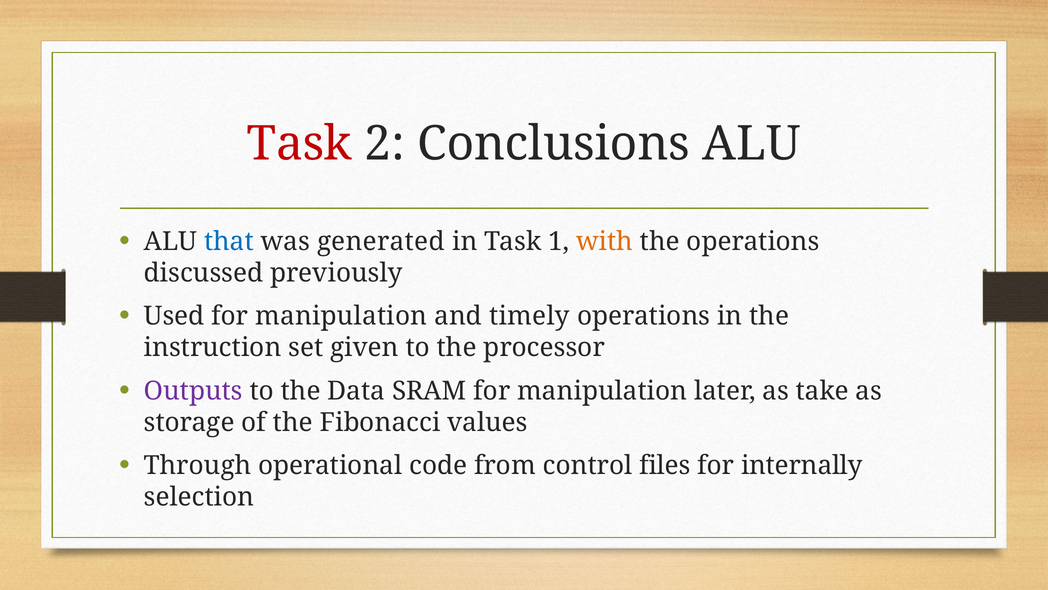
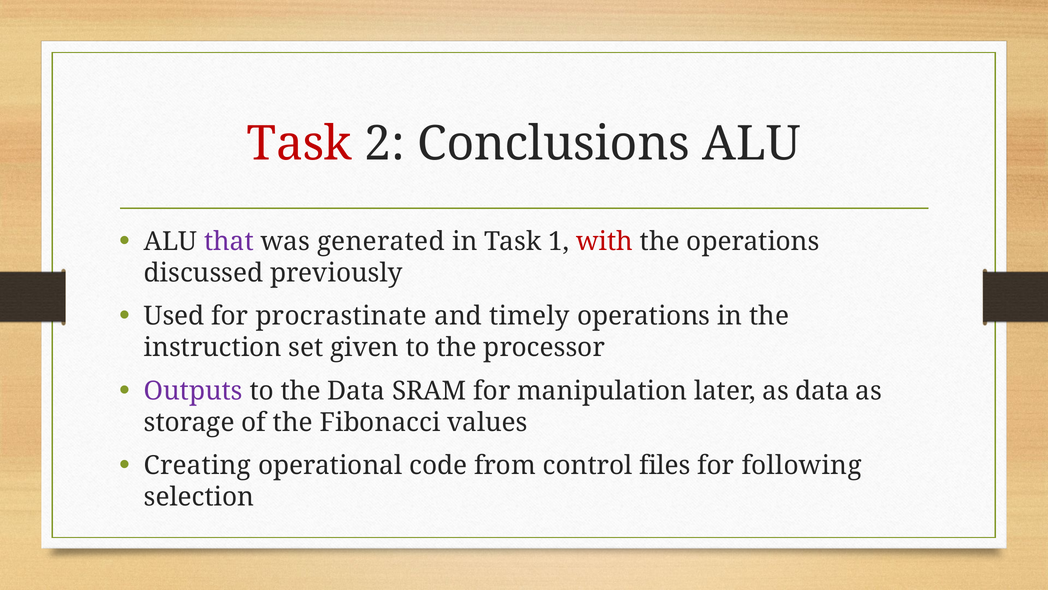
that colour: blue -> purple (229, 241)
with colour: orange -> red (605, 241)
Used for manipulation: manipulation -> procrastinate (341, 316)
as take: take -> data (822, 391)
Through: Through -> Creating (197, 465)
internally: internally -> following (802, 465)
